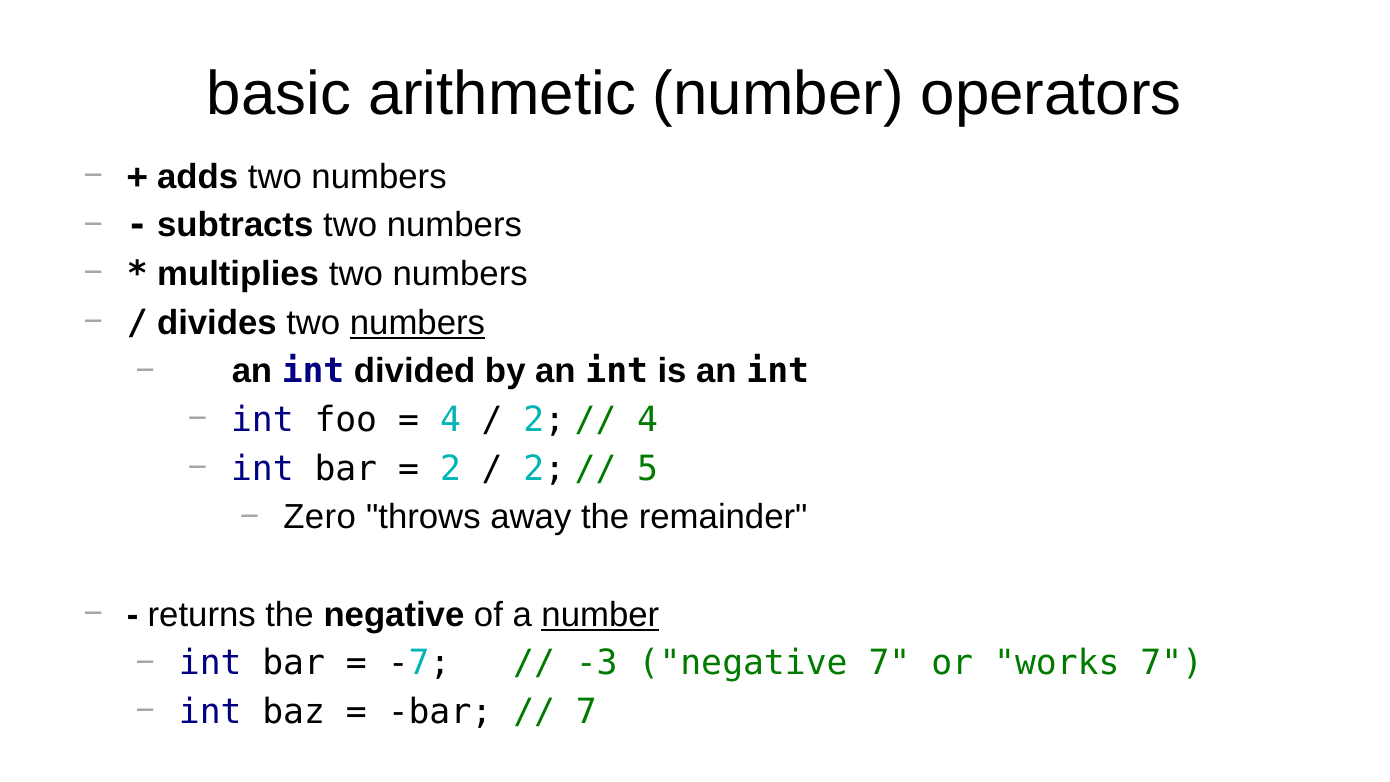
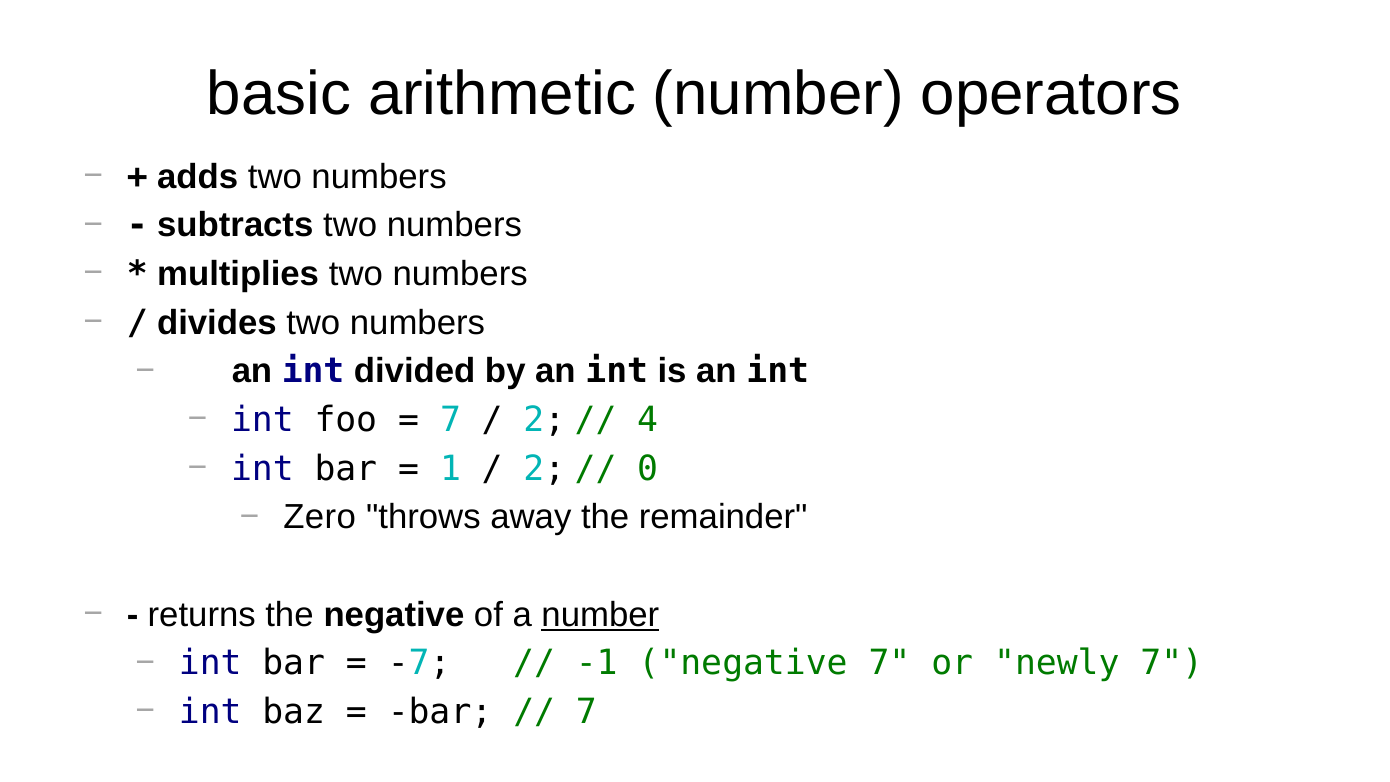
numbers underline: present -> none (417, 323)
4: 4 -> 7 (450, 420)
2: 2 -> 1 (450, 469)
5: 5 -> 0 (648, 469)
-3: -3 -> -1 (597, 663)
works: works -> newly (1057, 663)
